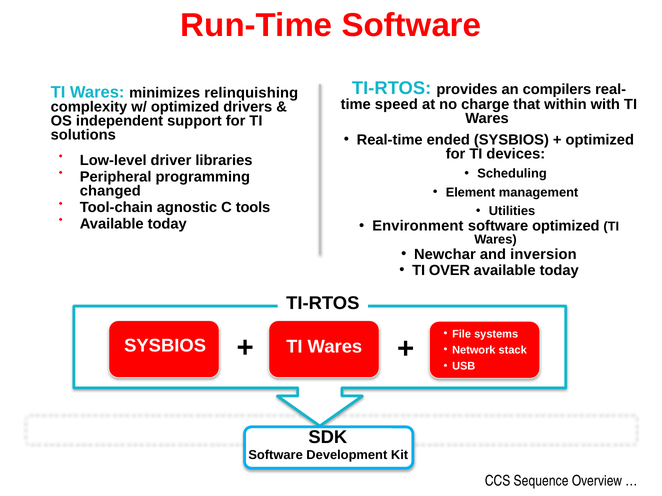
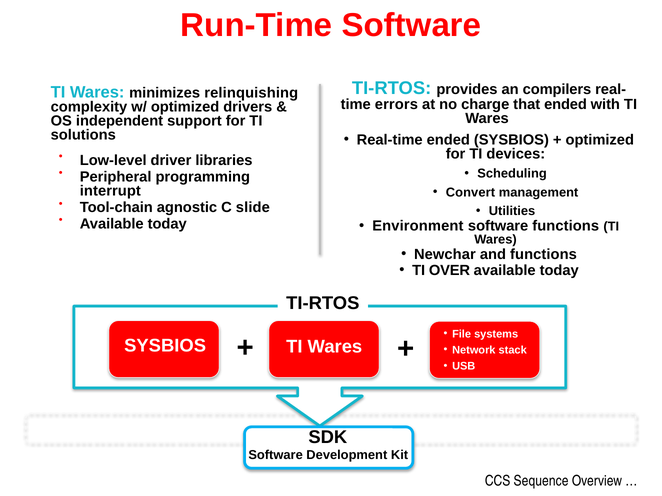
speed: speed -> errors (396, 104)
that within: within -> ended (566, 104)
changed: changed -> interrupt (110, 191)
Element: Element -> Convert (470, 193)
tools: tools -> slide (253, 207)
software optimized: optimized -> functions (566, 226)
and inversion: inversion -> functions (543, 255)
